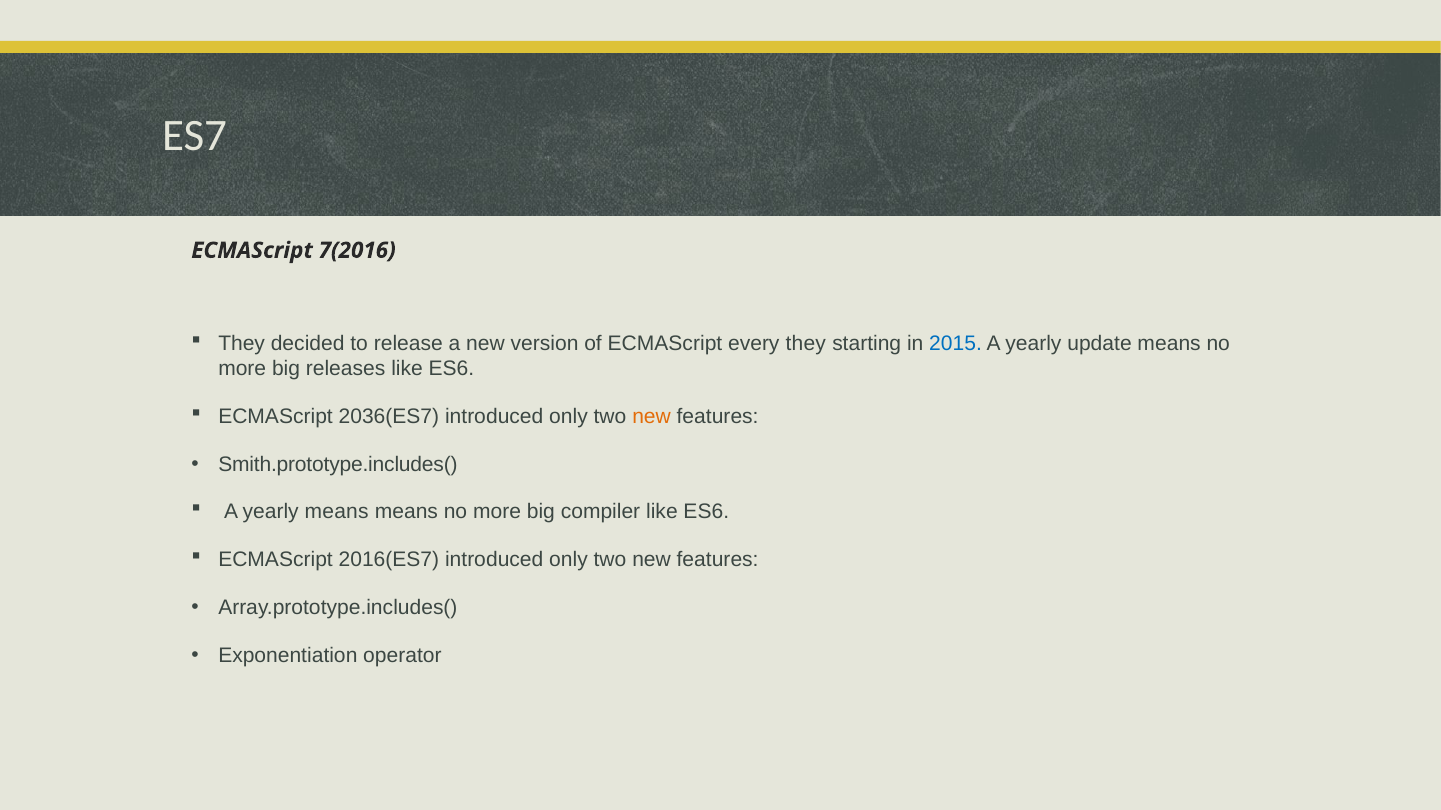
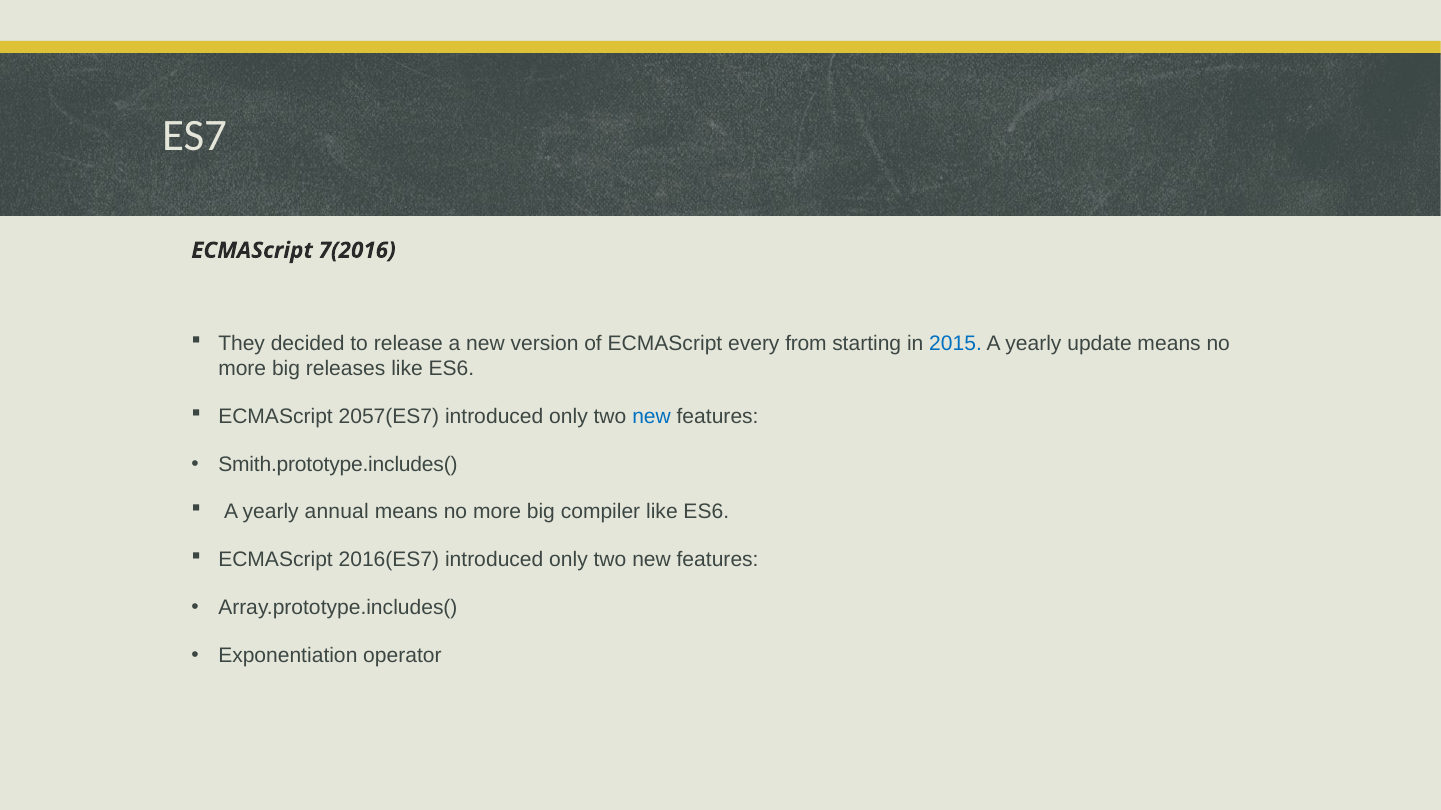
every they: they -> from (806, 344)
2036(ES7: 2036(ES7 -> 2057(ES7 (389, 417)
new colour: orange -> blue (652, 417)
yearly means: means -> annual (337, 512)
